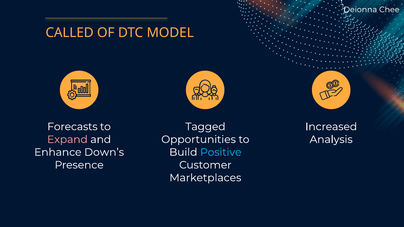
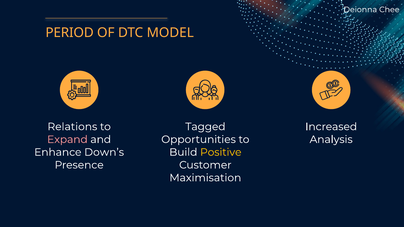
CALLED: CALLED -> PERIOD (70, 33)
Forecasts: Forecasts -> Relations (72, 127)
Positive colour: light blue -> yellow (221, 152)
Marketplaces: Marketplaces -> Maximisation (205, 178)
